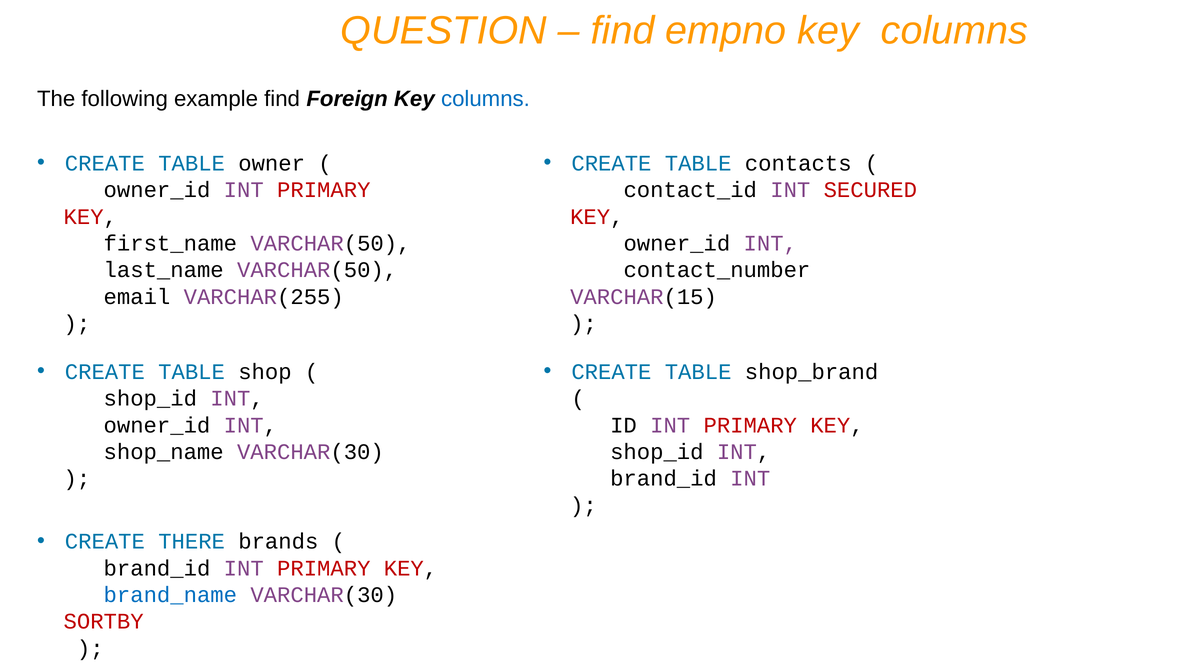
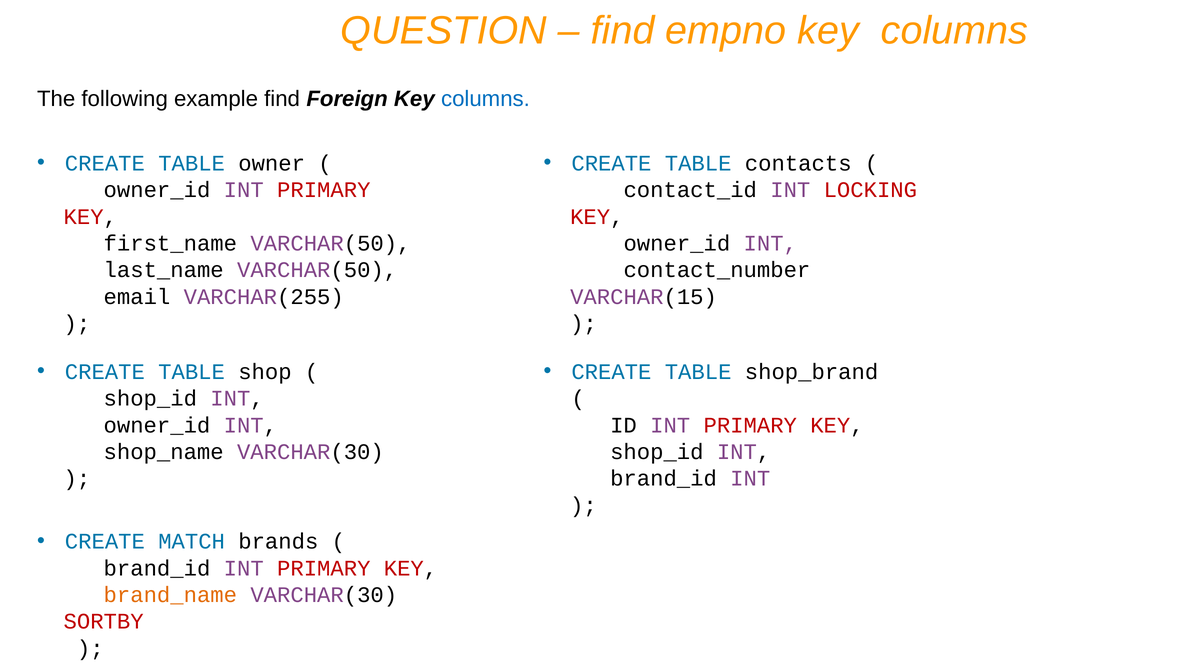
SECURED: SECURED -> LOCKING (870, 190)
THERE: THERE -> MATCH (192, 542)
brand_name colour: blue -> orange (170, 595)
